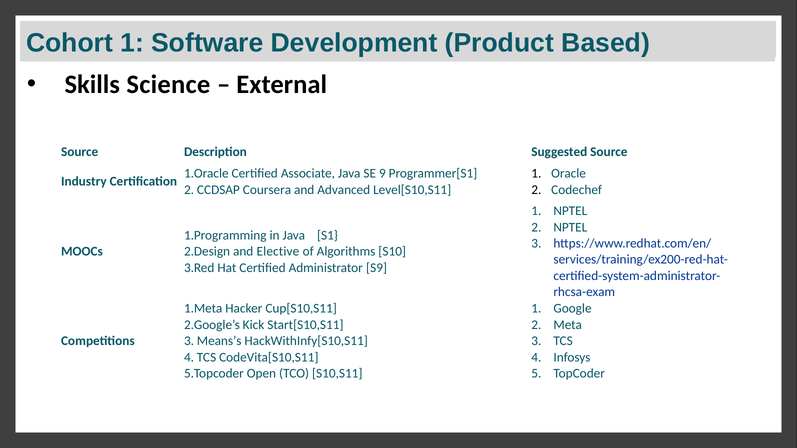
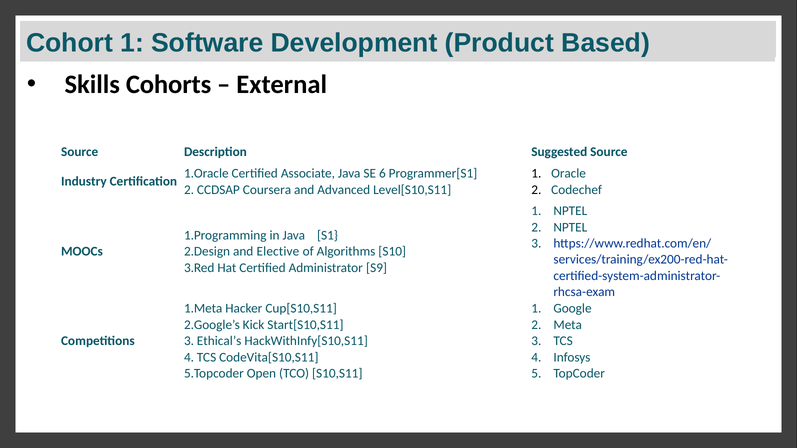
Science: Science -> Cohorts (169, 85)
9: 9 -> 6 (382, 174)
Means’s: Means’s -> Ethical’s (219, 341)
